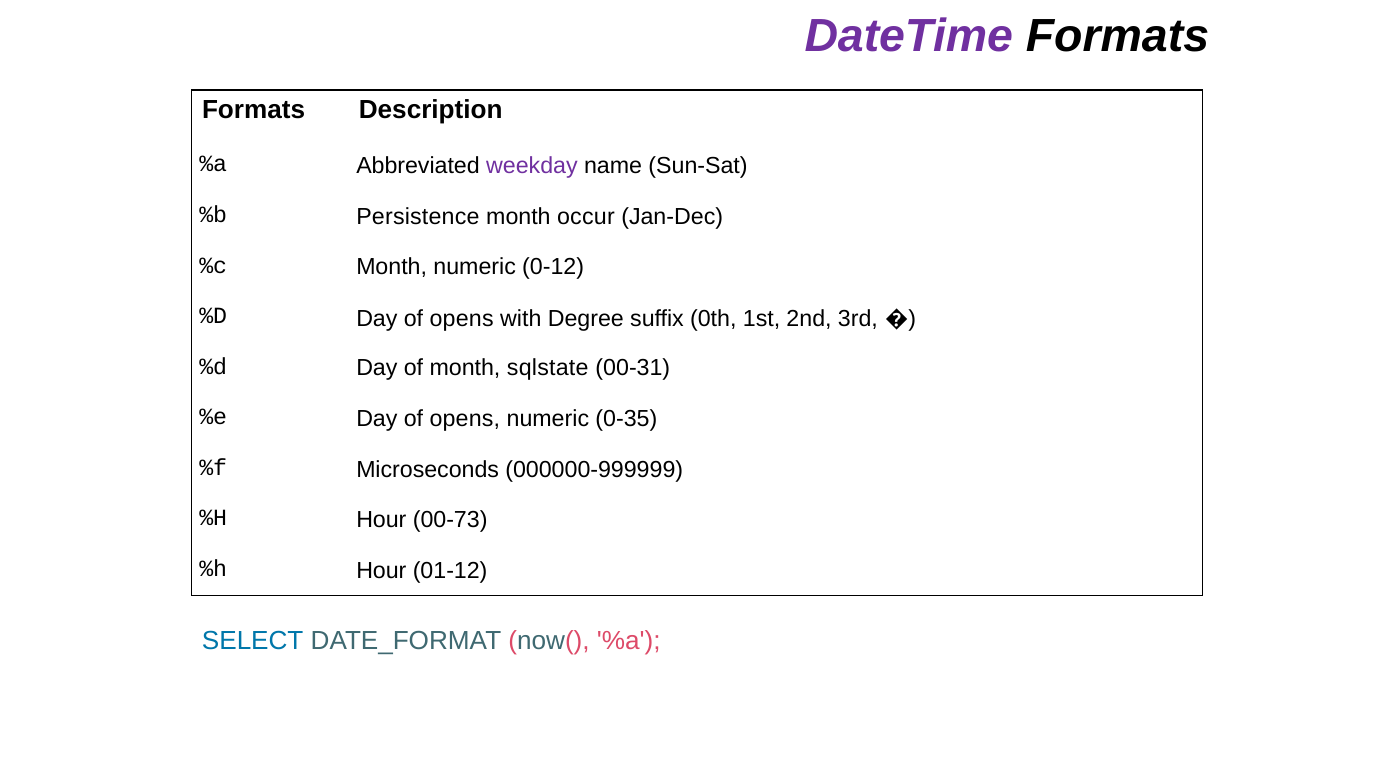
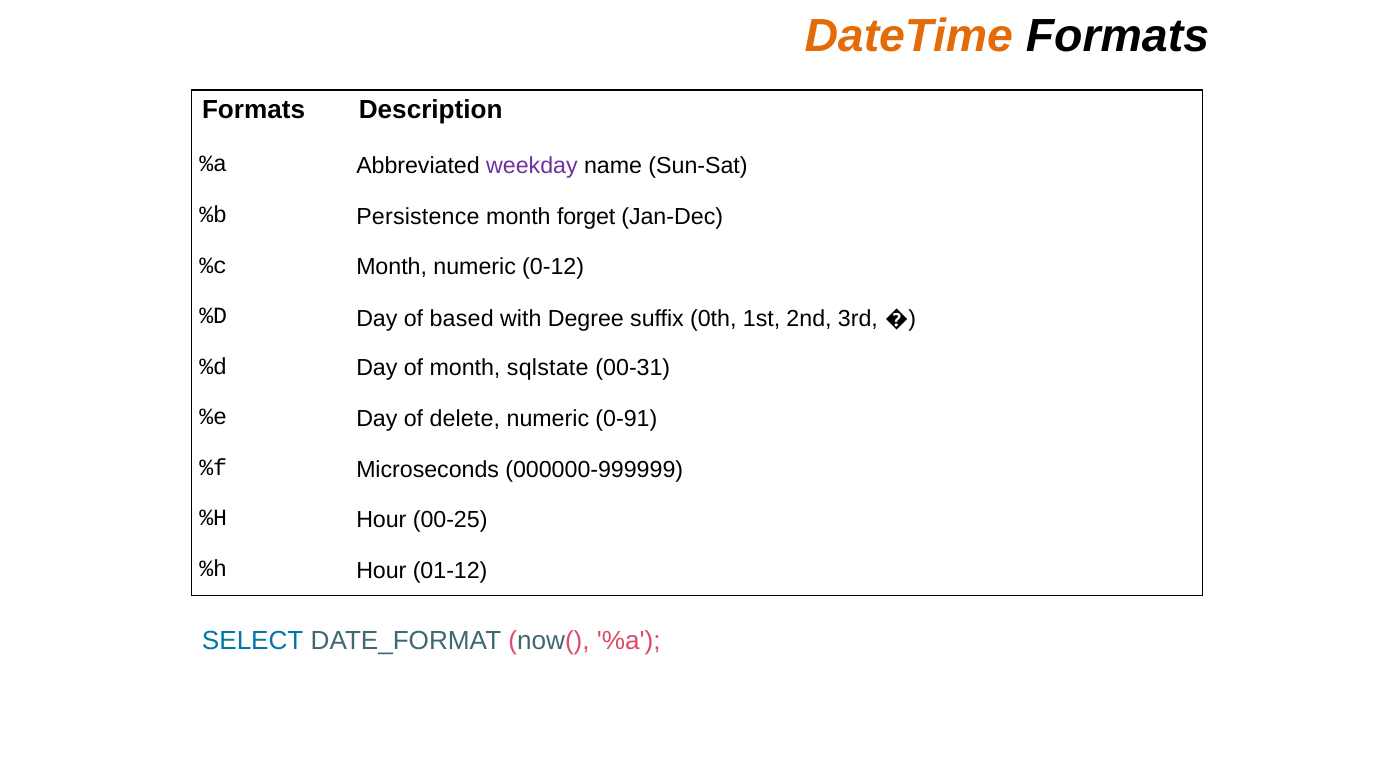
DateTime colour: purple -> orange (909, 36)
occur: occur -> forget (586, 217)
%D Day of opens: opens -> based (462, 319)
%e Day of opens: opens -> delete (465, 419)
0-35: 0-35 -> 0-91 (626, 419)
00-73: 00-73 -> 00-25 (450, 520)
